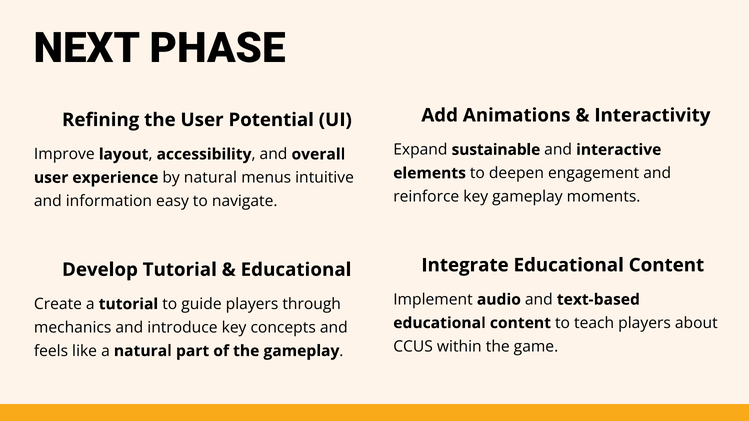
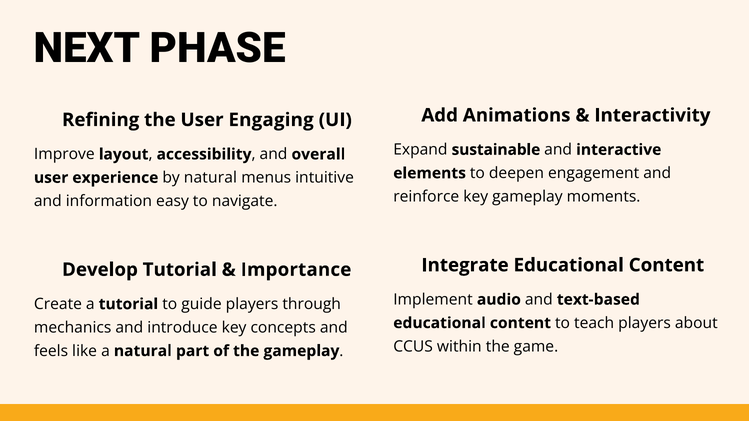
Potential: Potential -> Engaging (271, 120)
Educational: Educational -> Importance (296, 270)
